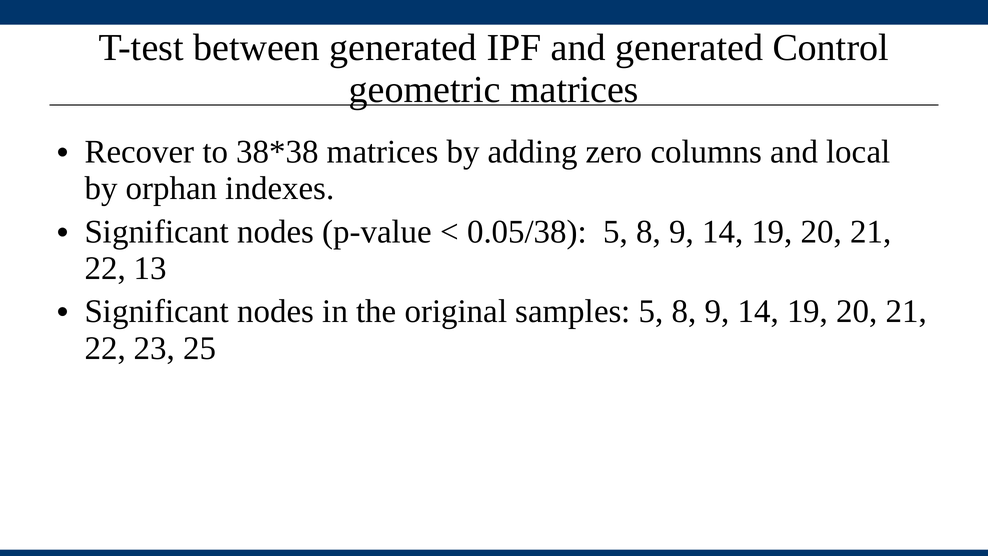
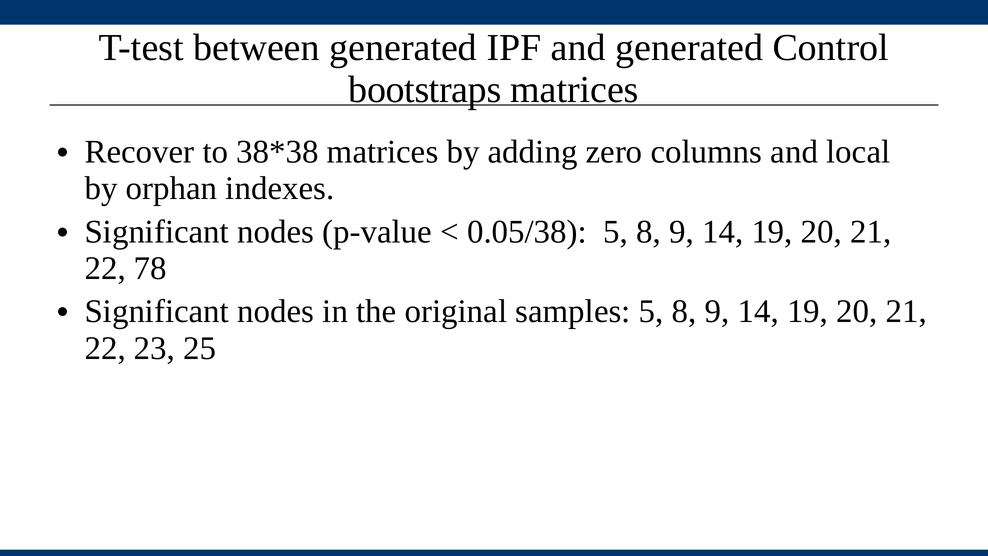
geometric: geometric -> bootstraps (425, 90)
13: 13 -> 78 (150, 268)
